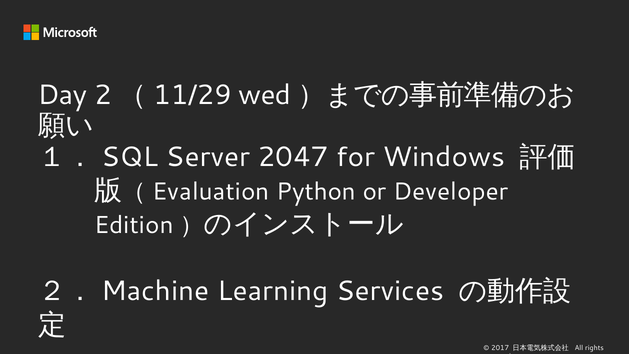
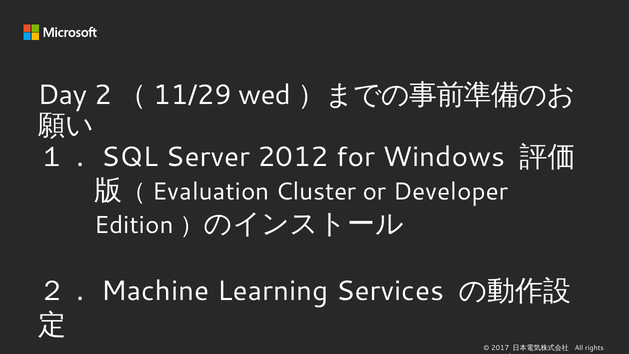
2047: 2047 -> 2012 (293, 157)
Python: Python -> Cluster (316, 192)
